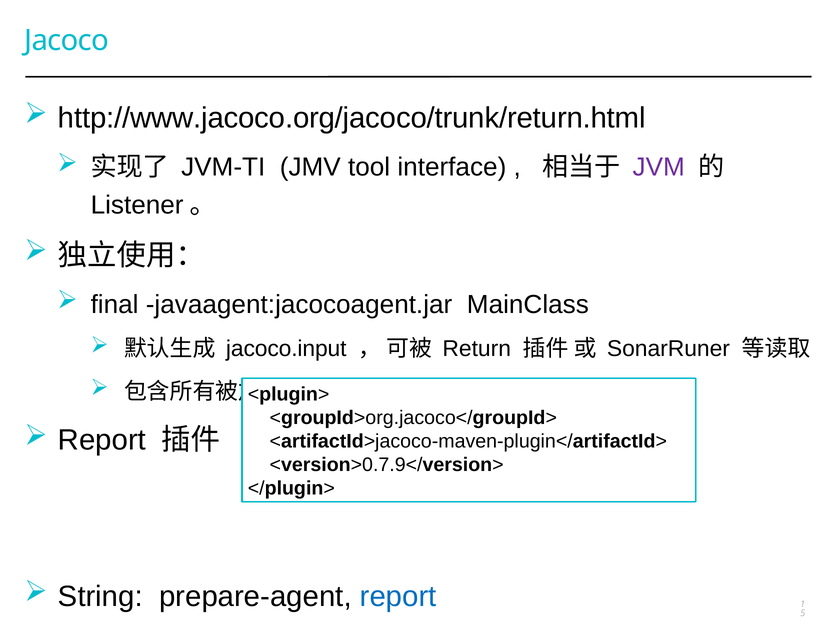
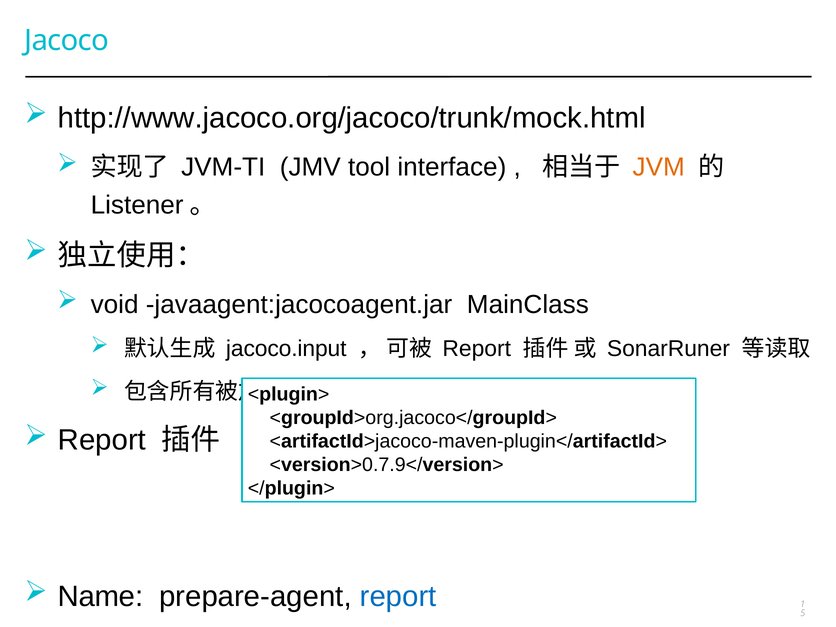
http://www.jacoco.org/jacoco/trunk/return.html: http://www.jacoco.org/jacoco/trunk/return.html -> http://www.jacoco.org/jacoco/trunk/mock.html (352, 118)
JVM colour: purple -> orange (659, 167)
final: final -> void (115, 304)
Return: Return -> Report (477, 349)
String: String -> Name (100, 597)
